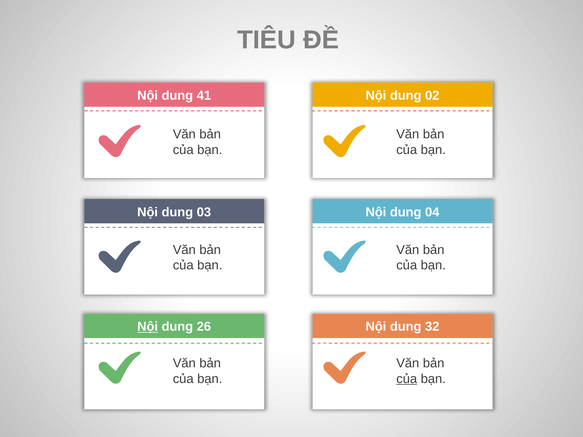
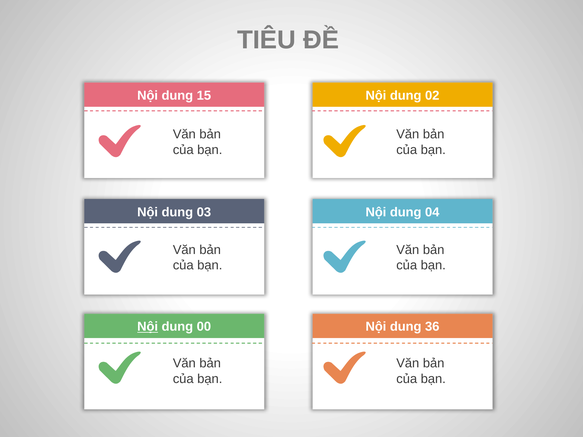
41: 41 -> 15 (204, 96)
26: 26 -> 00 (204, 327)
32: 32 -> 36 (432, 327)
của underline: present -> none (407, 379)
